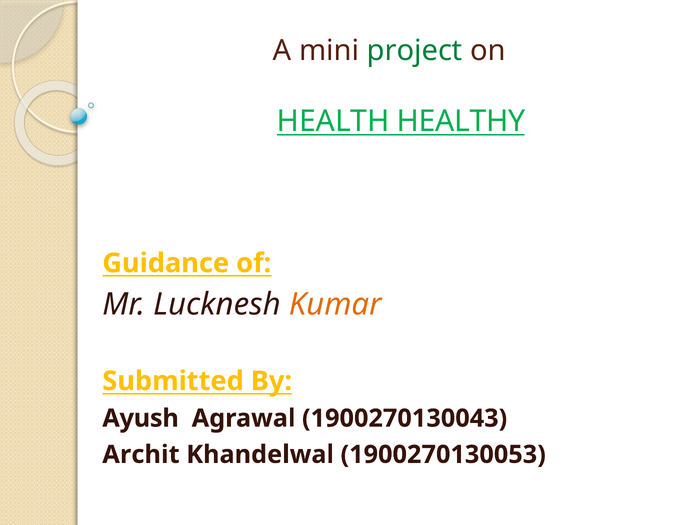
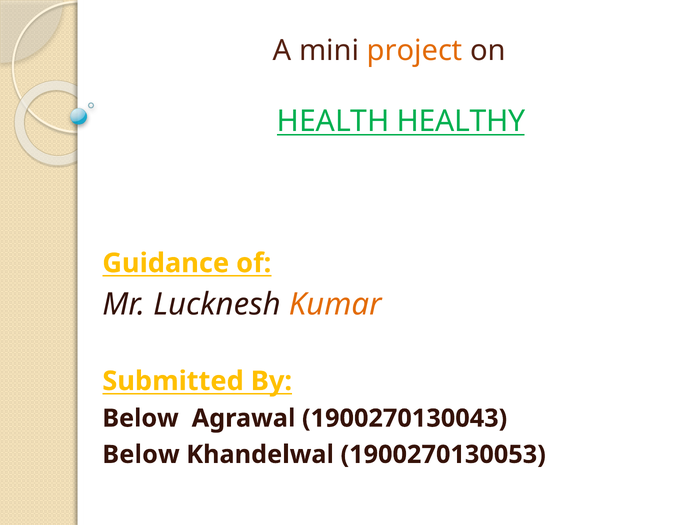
project colour: green -> orange (415, 51)
Ayush: Ayush -> Below (140, 418)
Archit: Archit -> Below (141, 455)
